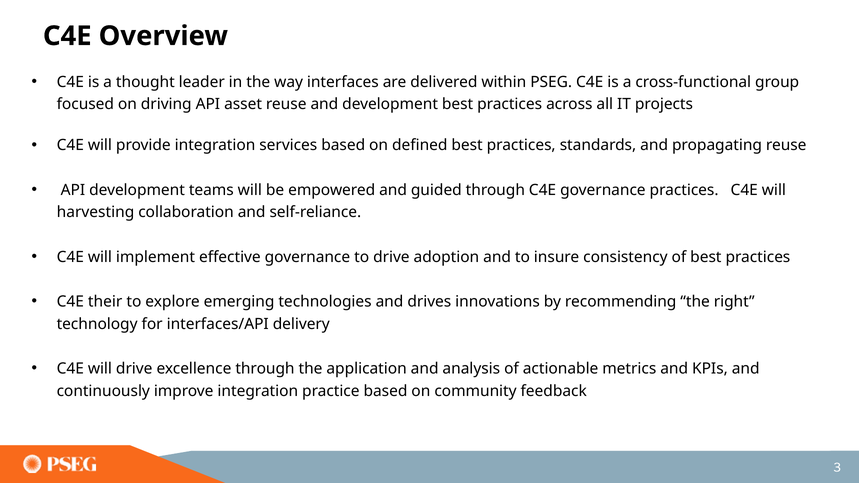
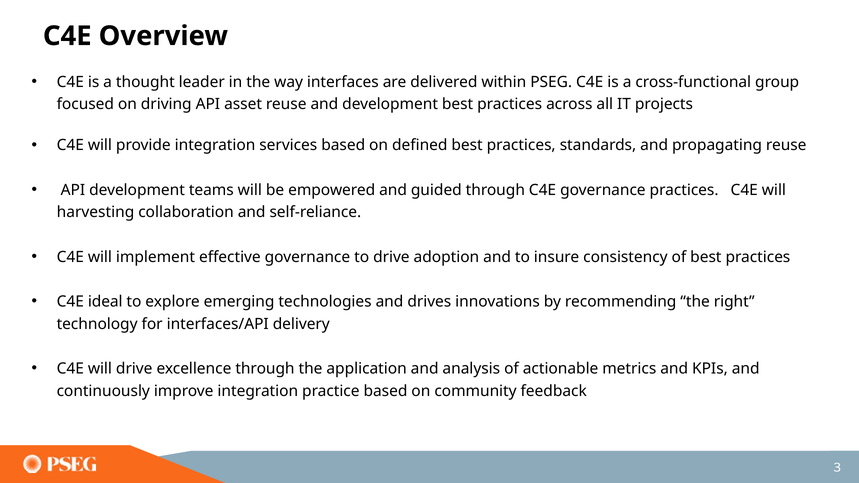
their: their -> ideal (105, 302)
